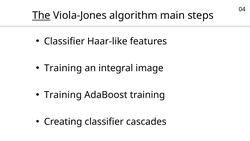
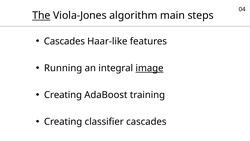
Classifier: Classifier -> Cascades (64, 41)
Training: Training -> Running (63, 68)
image underline: none -> present (149, 68)
Training: Training -> Creating (63, 95)
